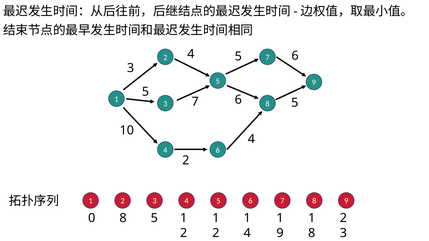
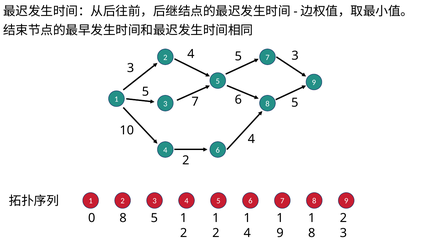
4 6: 6 -> 3 (295, 56)
